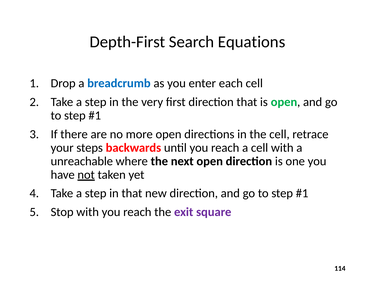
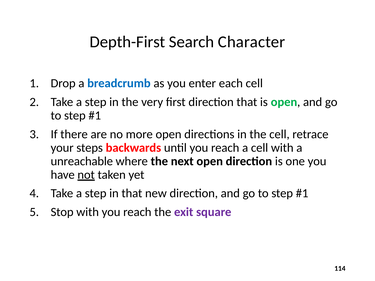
Equations: Equations -> Character (252, 42)
